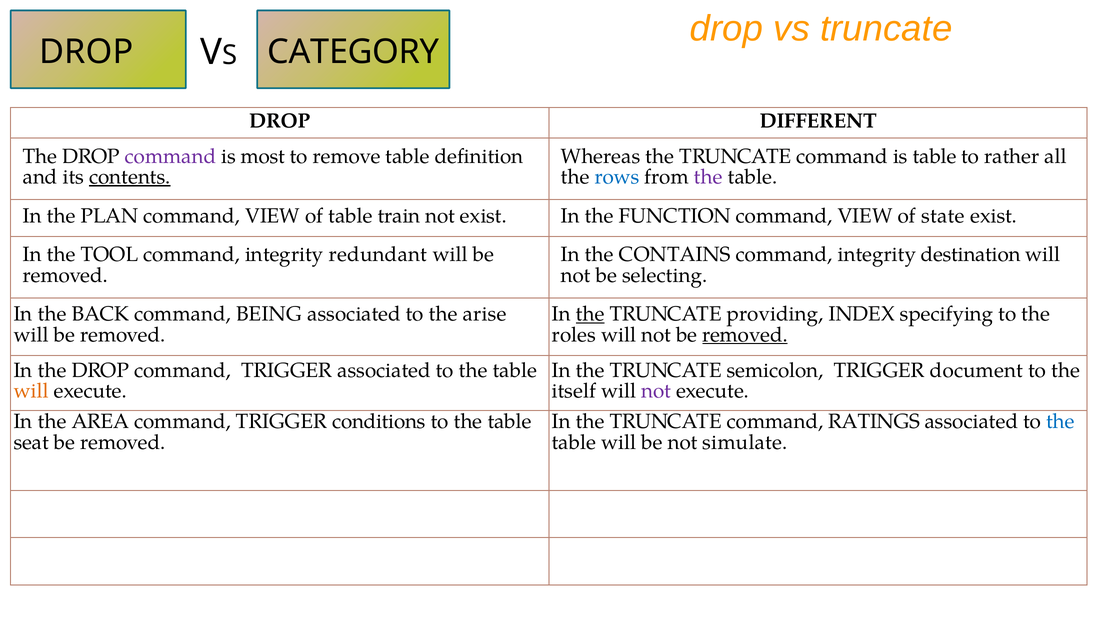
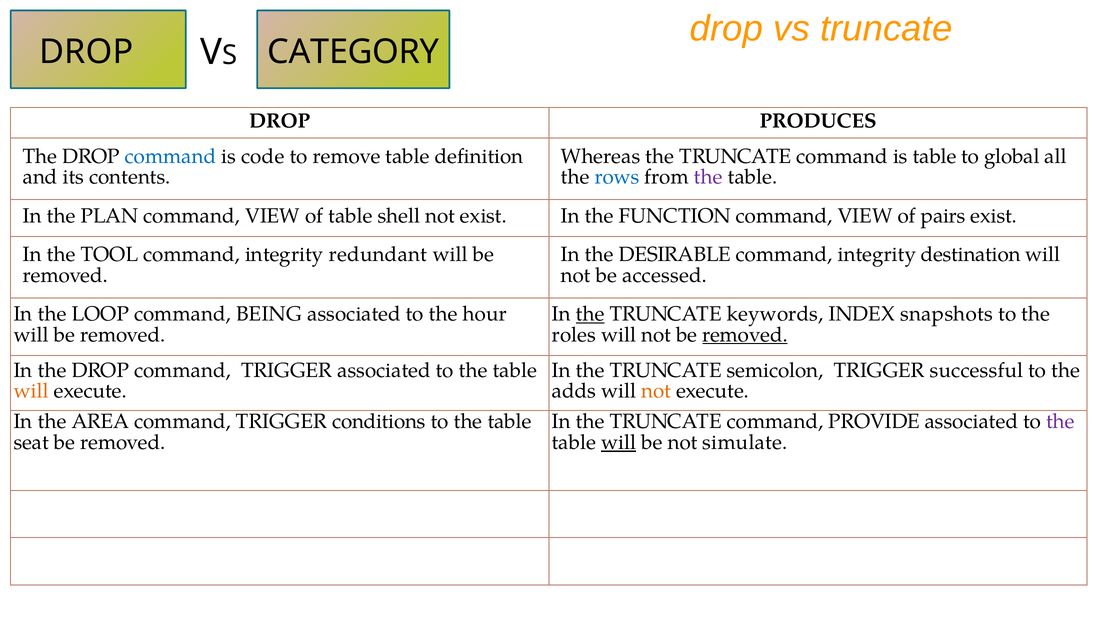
DIFFERENT: DIFFERENT -> PRODUCES (818, 121)
command colour: purple -> blue (171, 156)
most: most -> code (263, 156)
rather: rather -> global (1012, 156)
contents underline: present -> none (130, 177)
train: train -> shell (399, 216)
state: state -> pairs (943, 216)
CONTAINS: CONTAINS -> DESIRABLE (675, 255)
selecting: selecting -> accessed (665, 275)
BACK: BACK -> LOOP (100, 314)
arise: arise -> hour (485, 314)
providing: providing -> keywords (775, 314)
specifying: specifying -> snapshots (947, 314)
document: document -> successful (976, 371)
itself: itself -> adds (574, 392)
not colour: purple -> orange (656, 392)
RATINGS: RATINGS -> PROVIDE (874, 422)
the colour: blue -> purple (1060, 422)
will underline: none -> present (619, 443)
